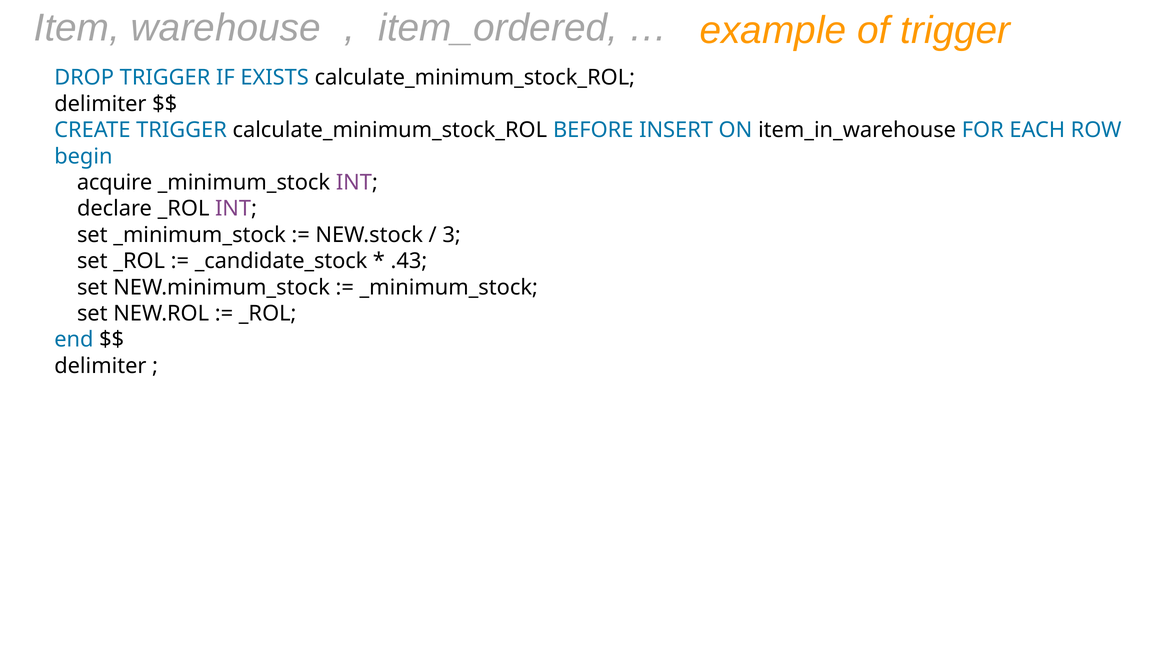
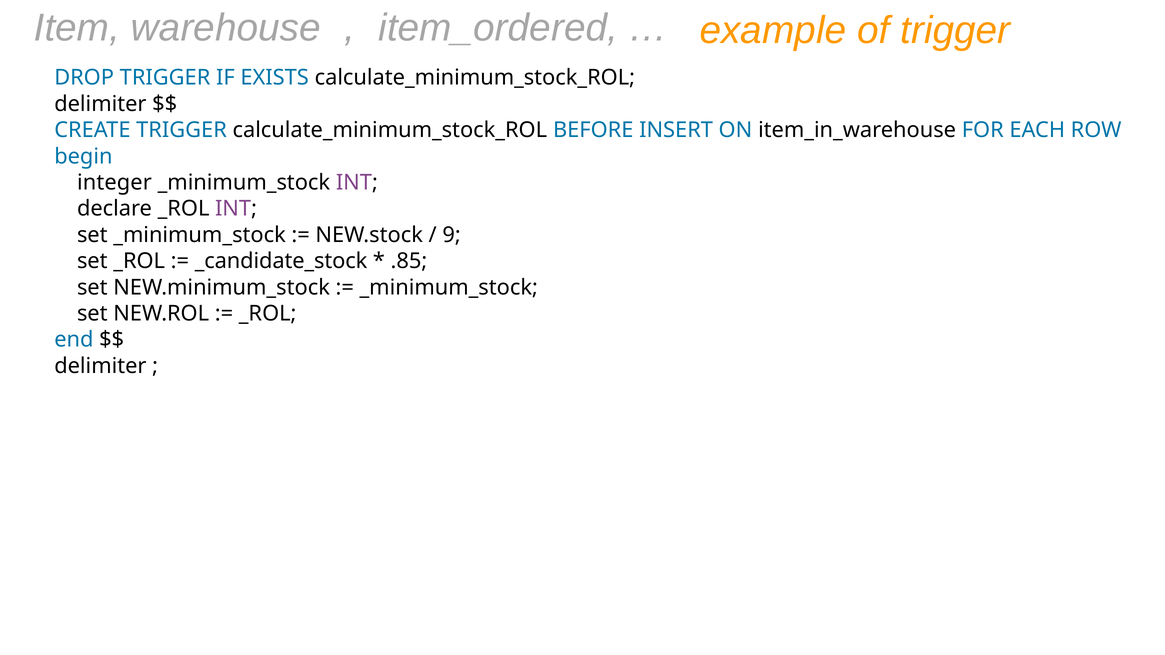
acquire: acquire -> integer (114, 183)
3: 3 -> 9 (452, 235)
.43: .43 -> .85 (409, 261)
